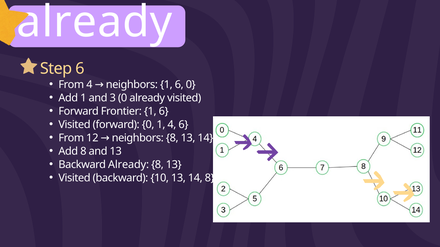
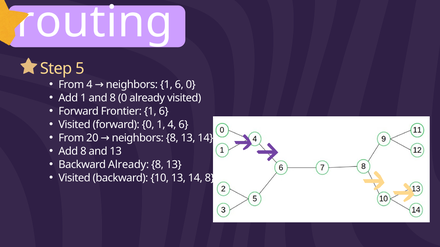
already: already -> routing (94, 22)
Step 6: 6 -> 5 (80, 69)
and 3: 3 -> 8 (113, 98)
12: 12 -> 20 (92, 138)
